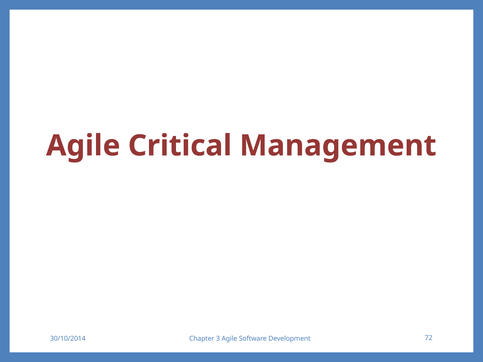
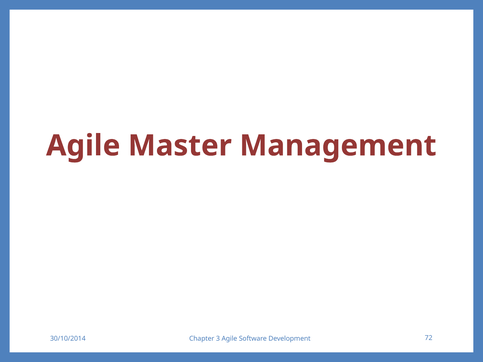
Critical: Critical -> Master (180, 146)
